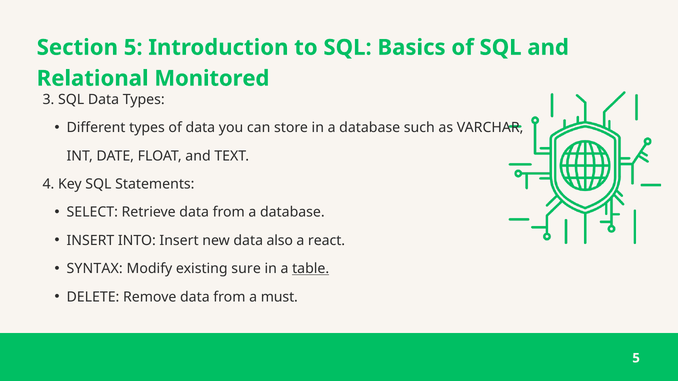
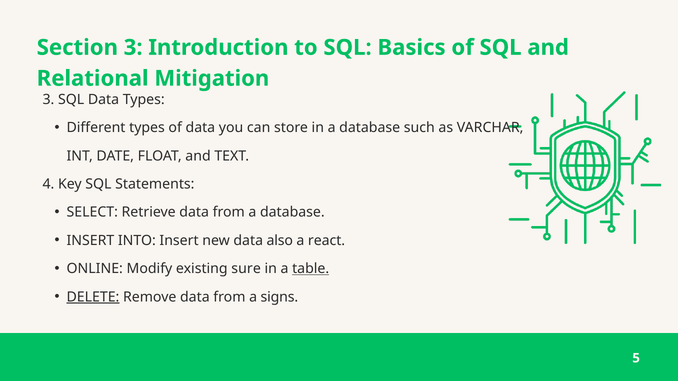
Section 5: 5 -> 3 (133, 48)
Monitored: Monitored -> Mitigation (212, 79)
SYNTAX: SYNTAX -> ONLINE (95, 269)
DELETE underline: none -> present (93, 297)
must: must -> signs (279, 297)
